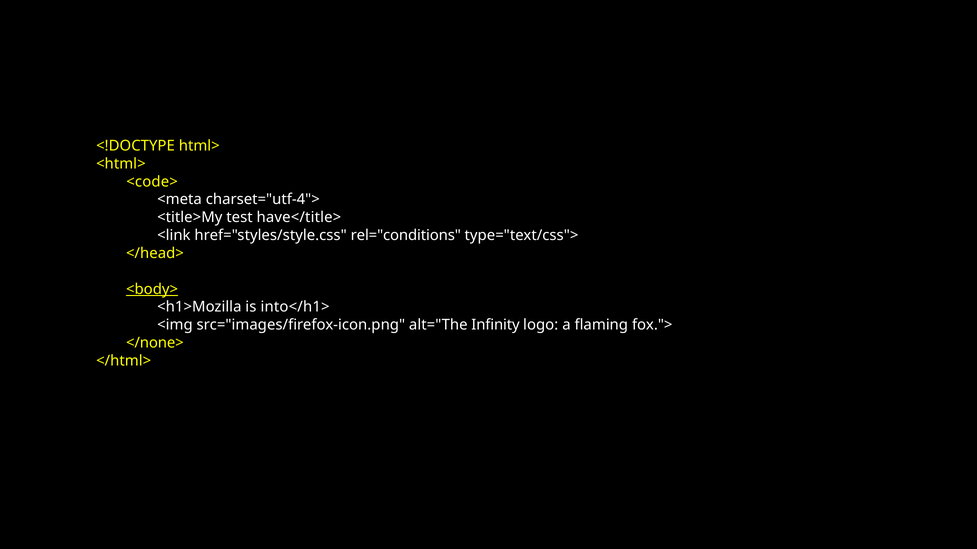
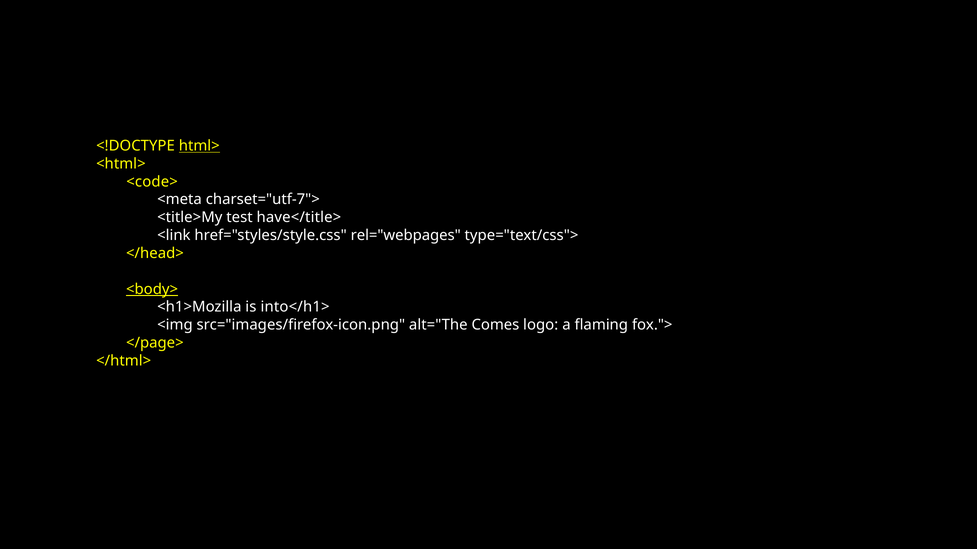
html> underline: none -> present (199, 146)
charset="utf-4">: charset="utf-4"> -> charset="utf-7"> (263, 200)
rel="conditions: rel="conditions -> rel="webpages (406, 236)
Infinity: Infinity -> Comes (495, 325)
</none>: </none> -> </page> (155, 343)
